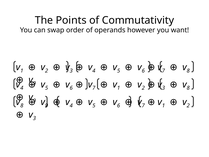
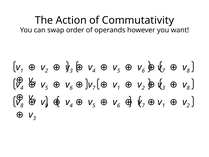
Points: Points -> Action (71, 20)
